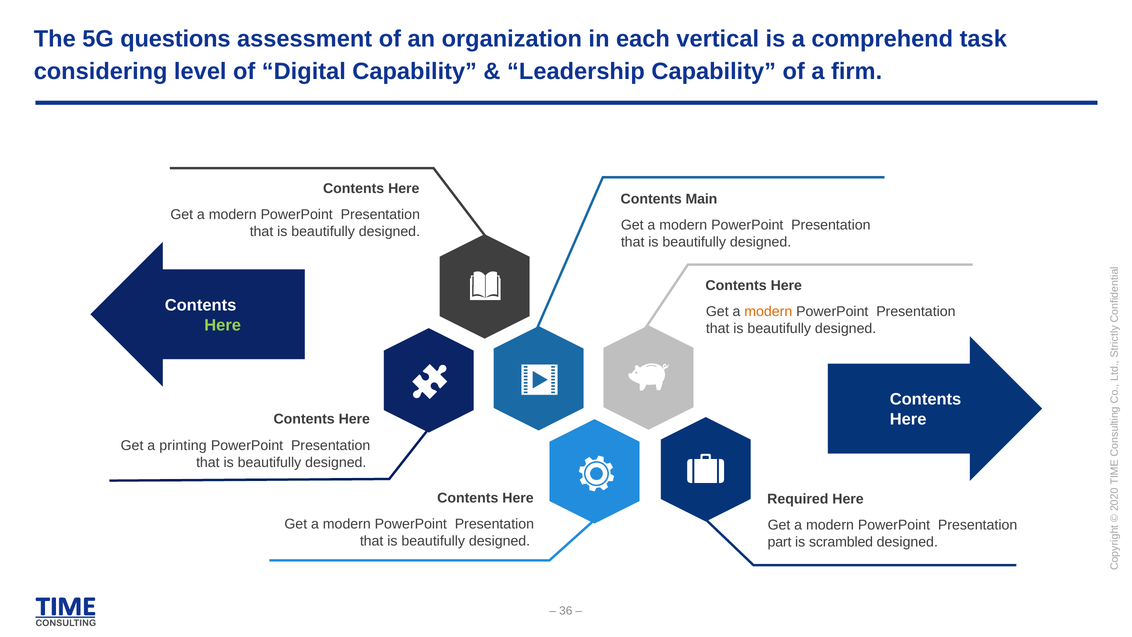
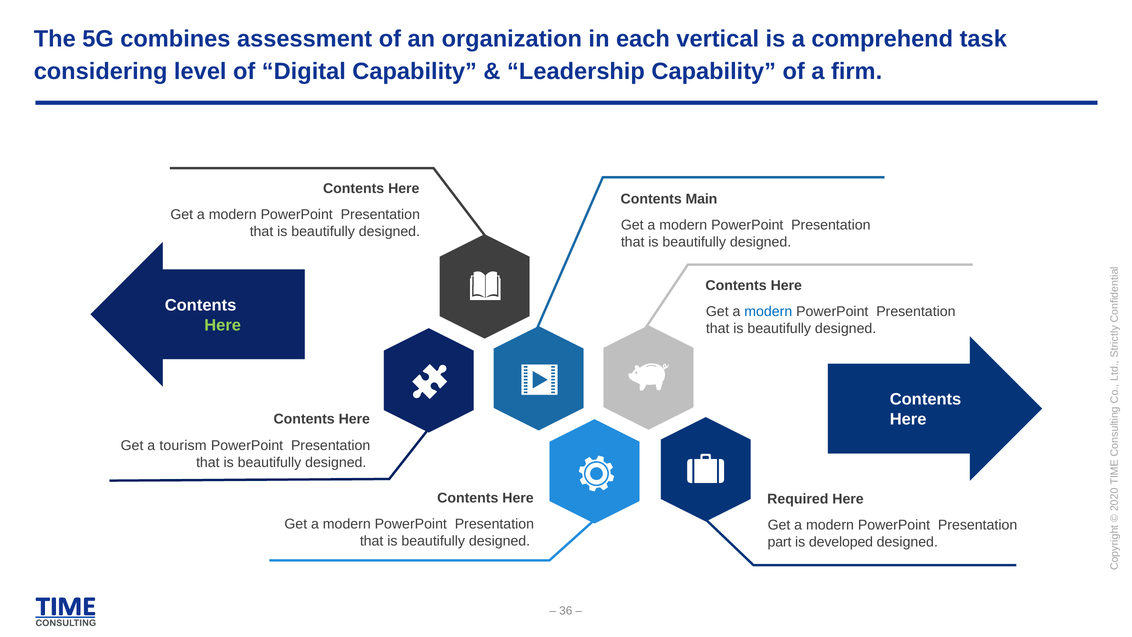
questions: questions -> combines (175, 39)
modern colour: orange -> blue (768, 311)
printing: printing -> tourism (183, 445)
scrambled: scrambled -> developed (841, 542)
